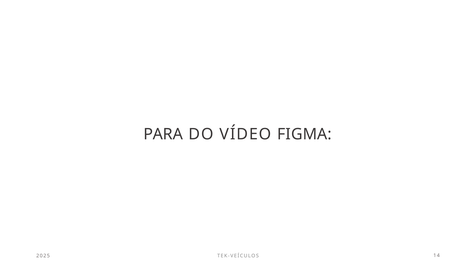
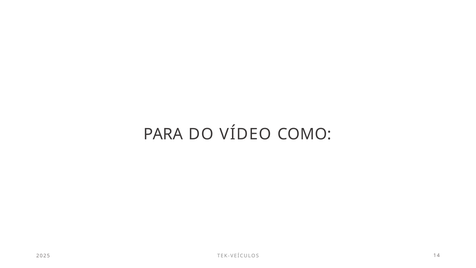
FIGMA: FIGMA -> COMO (304, 134)
